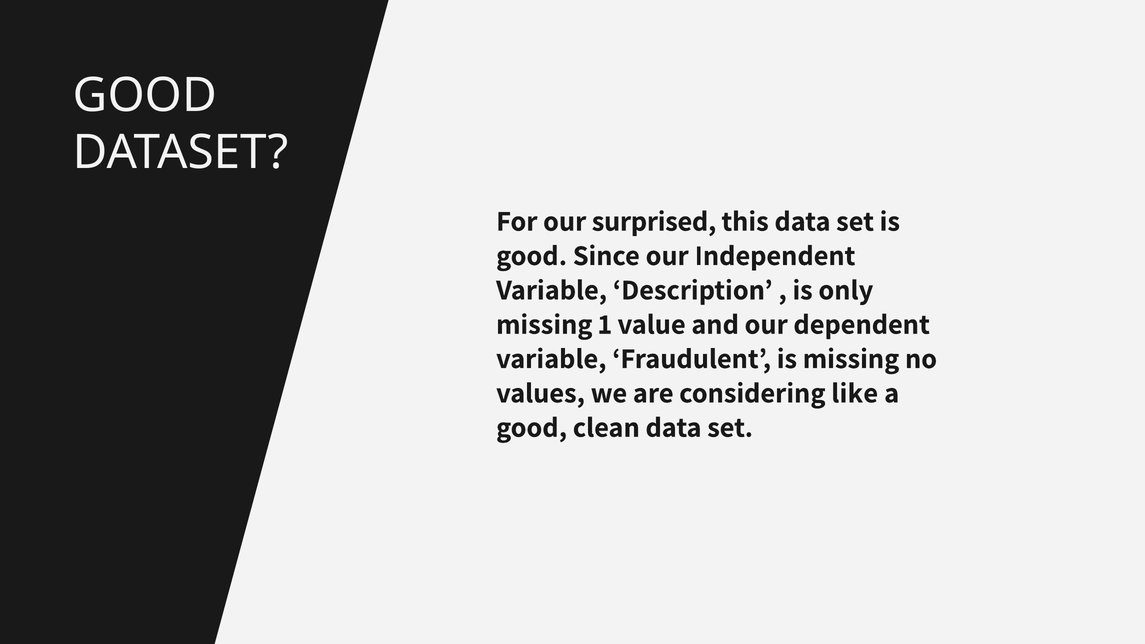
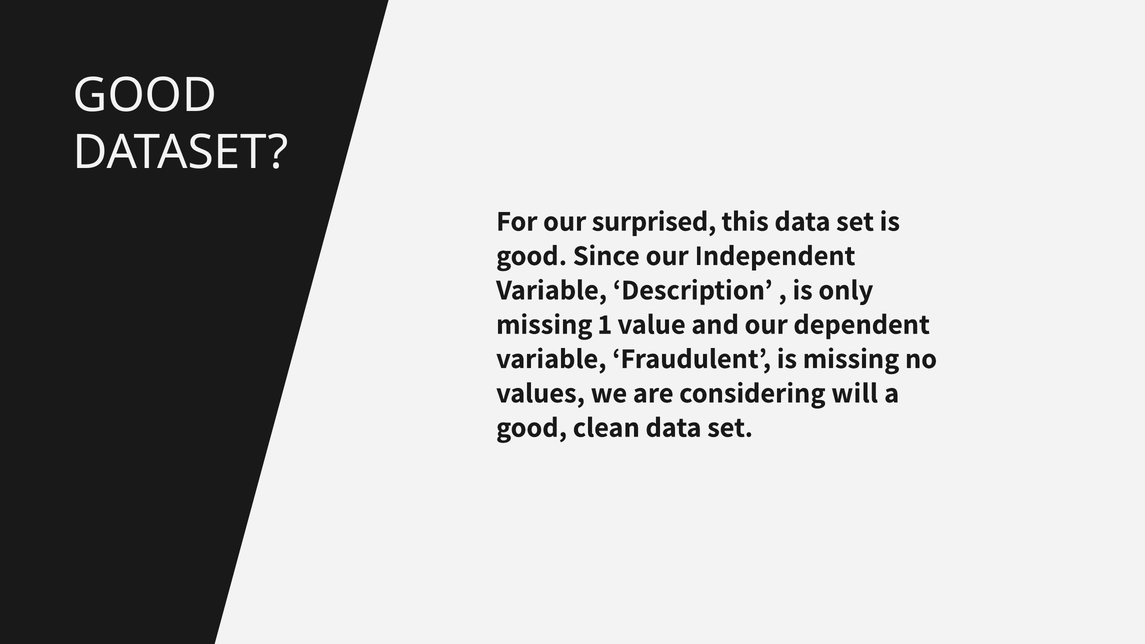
like: like -> will (855, 393)
